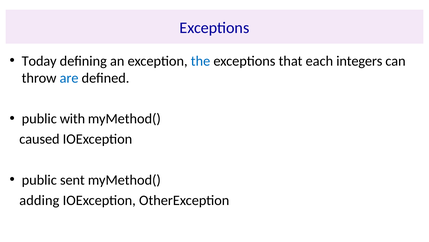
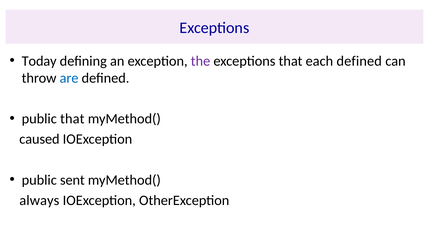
the colour: blue -> purple (201, 61)
each integers: integers -> defined (359, 61)
public with: with -> that (72, 119)
adding: adding -> always (39, 200)
